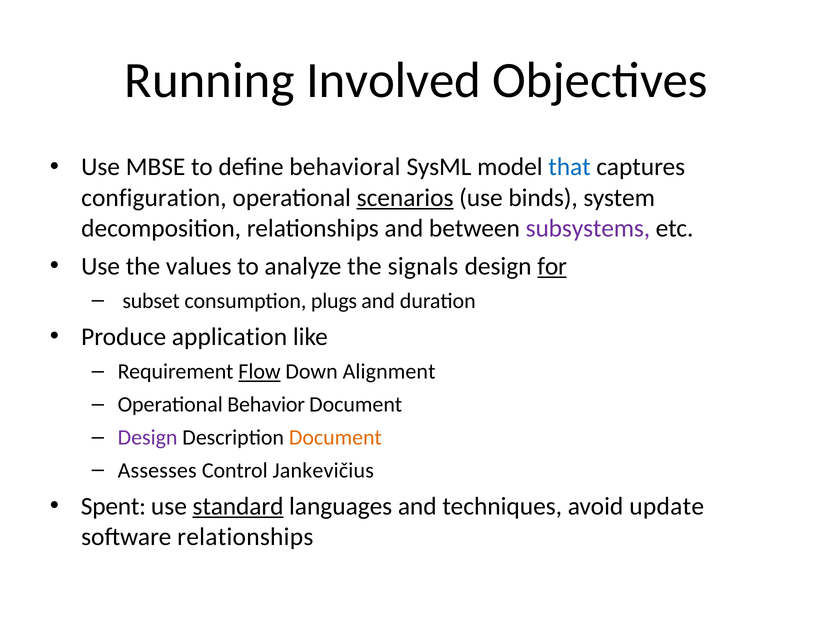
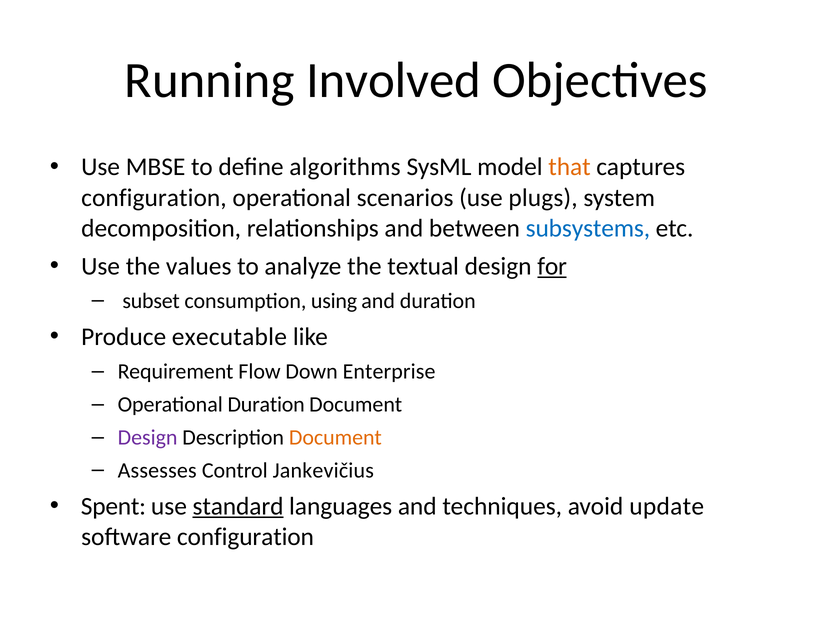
behavioral: behavioral -> algorithms (345, 167)
that colour: blue -> orange (570, 167)
scenarios underline: present -> none (405, 198)
binds: binds -> plugs (543, 198)
subsystems colour: purple -> blue (588, 228)
signals: signals -> textual (423, 266)
plugs: plugs -> using (334, 301)
application: application -> executable (229, 337)
Flow underline: present -> none (260, 372)
Alignment: Alignment -> Enterprise (389, 372)
Operational Behavior: Behavior -> Duration (266, 404)
software relationships: relationships -> configuration (245, 537)
